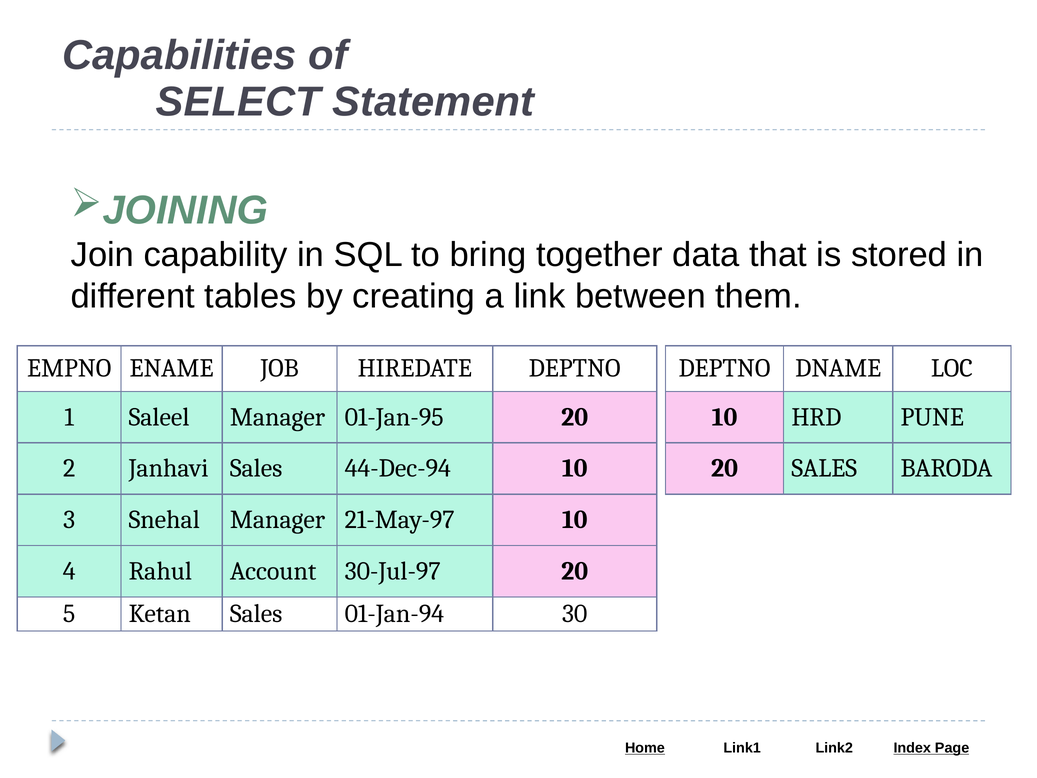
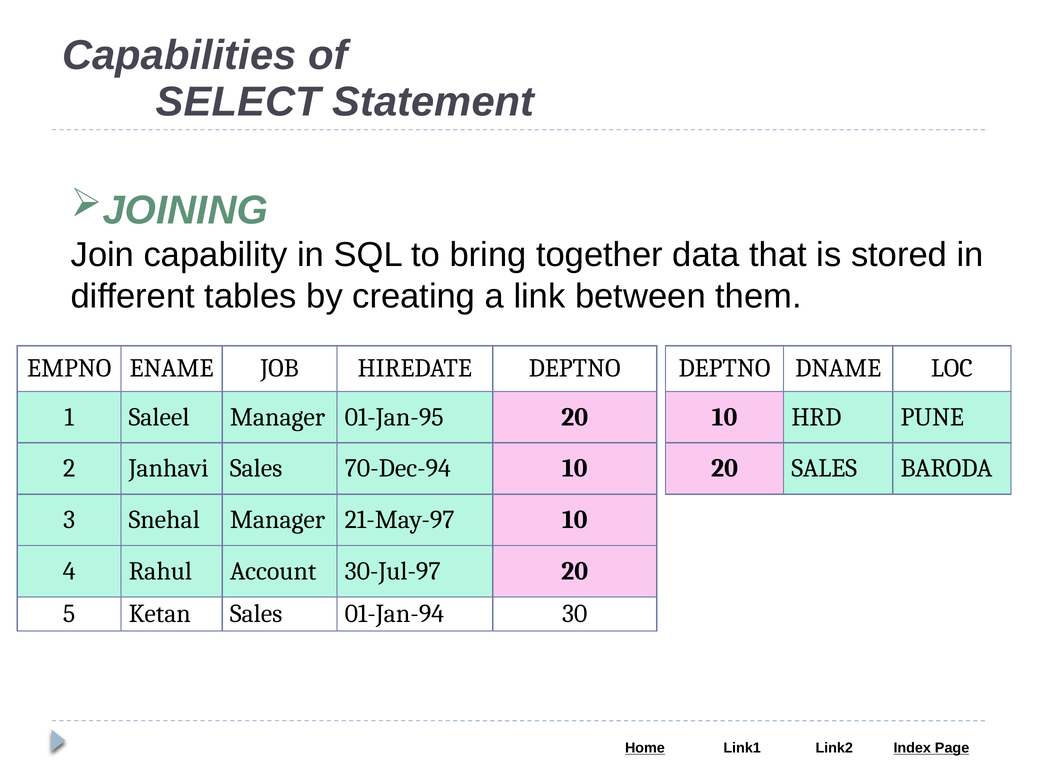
44-Dec-94: 44-Dec-94 -> 70-Dec-94 (398, 468)
